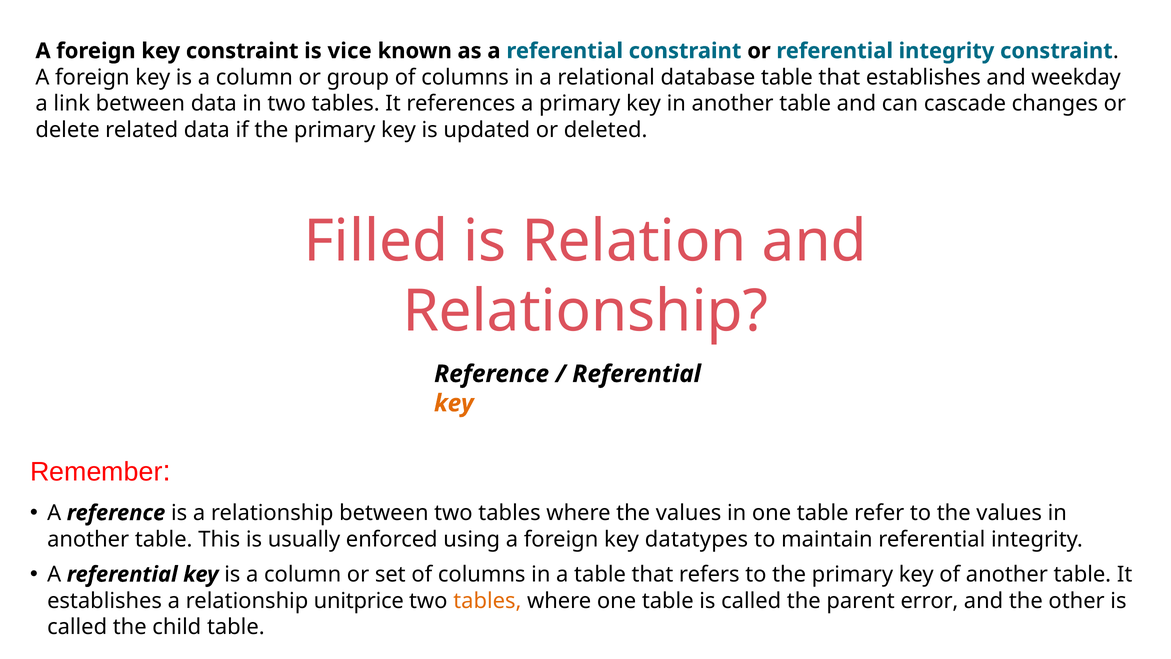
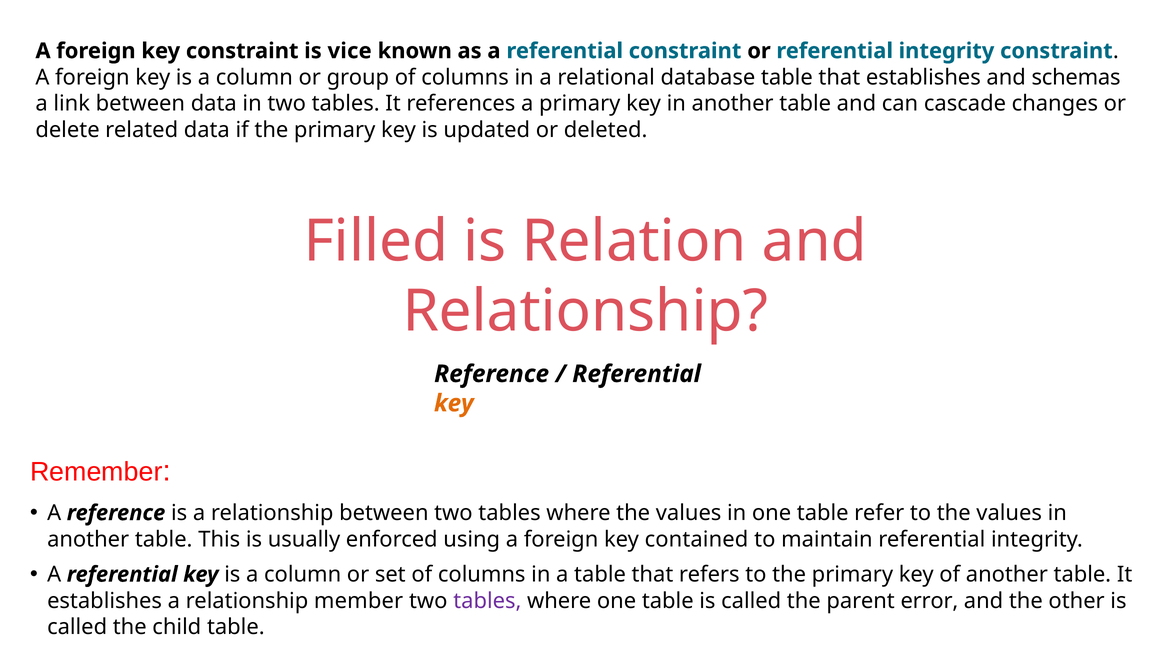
weekday: weekday -> schemas (1076, 77)
datatypes: datatypes -> contained (696, 539)
unitprice: unitprice -> member (359, 601)
tables colour: orange -> purple (487, 601)
